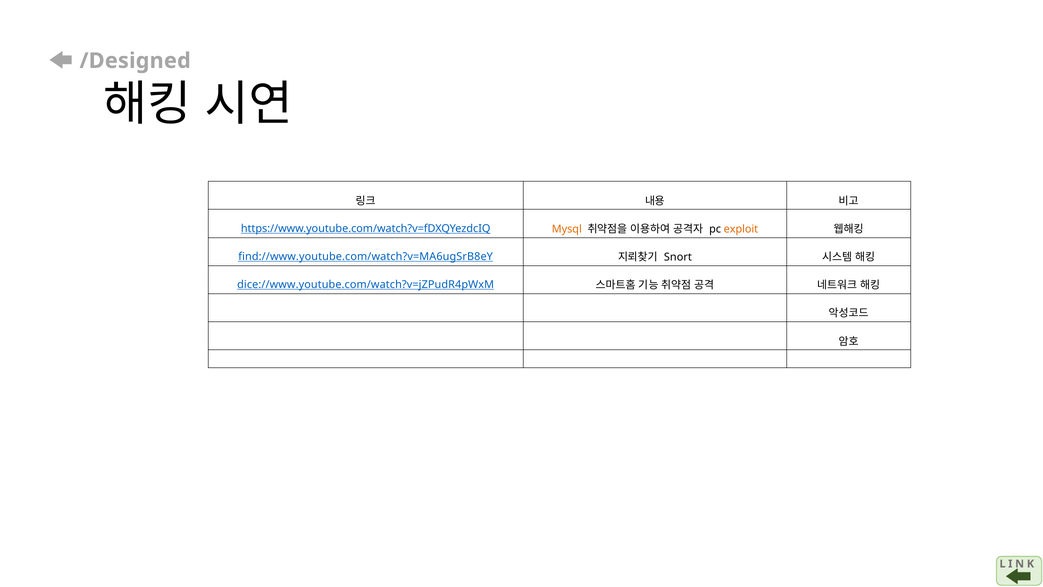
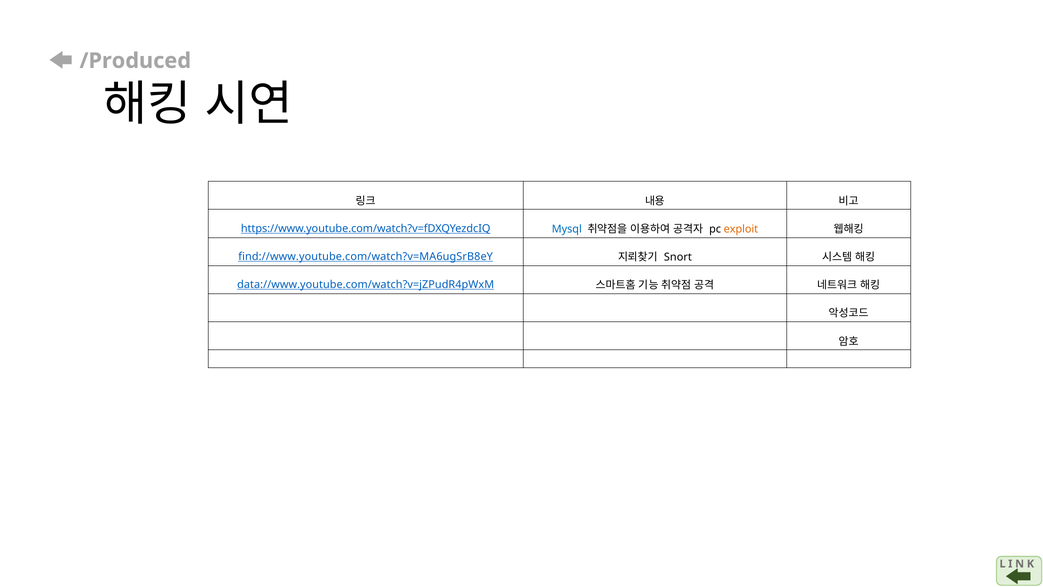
/Designed: /Designed -> /Produced (135, 61)
Mysql colour: orange -> blue (567, 229)
dice://www.youtube.com/watch?v=jZPudR4pWxM: dice://www.youtube.com/watch?v=jZPudR4pWxM -> data://www.youtube.com/watch?v=jZPudR4pWxM (366, 284)
